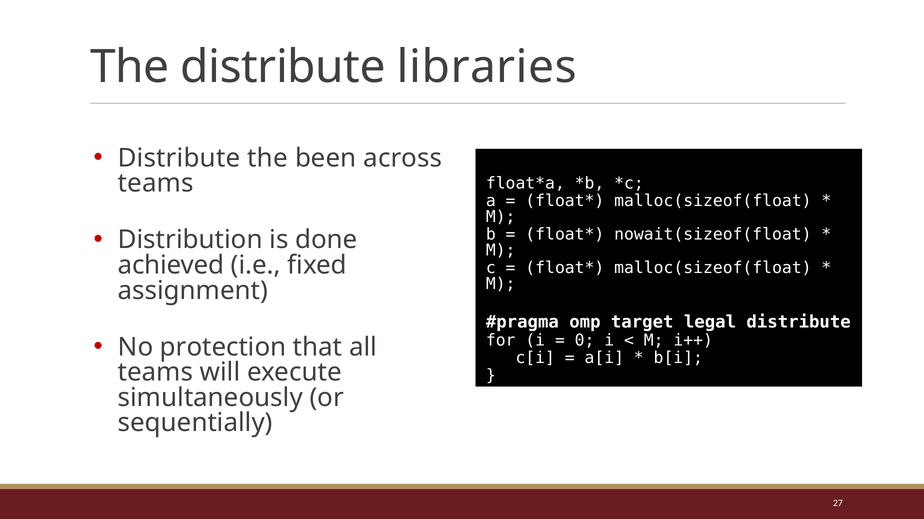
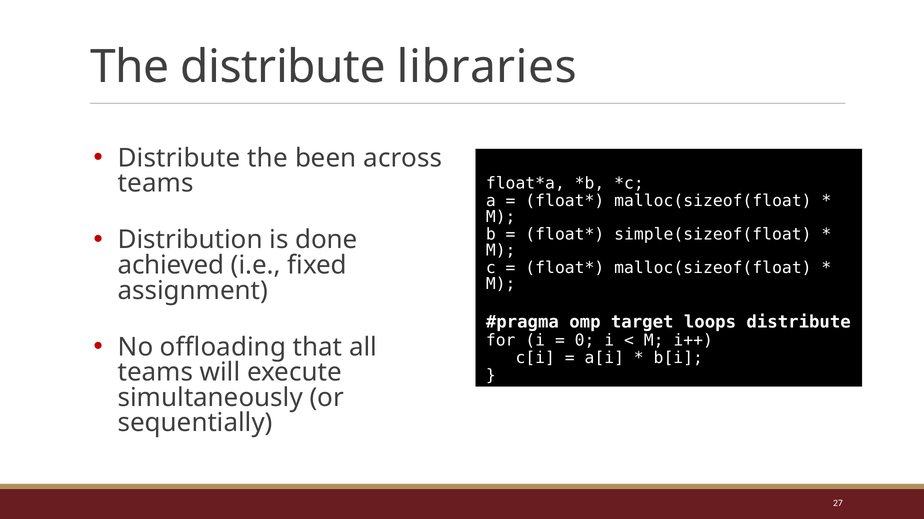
nowait(sizeof(float: nowait(sizeof(float -> simple(sizeof(float (713, 235)
legal: legal -> loops (710, 323)
protection: protection -> offloading (223, 348)
